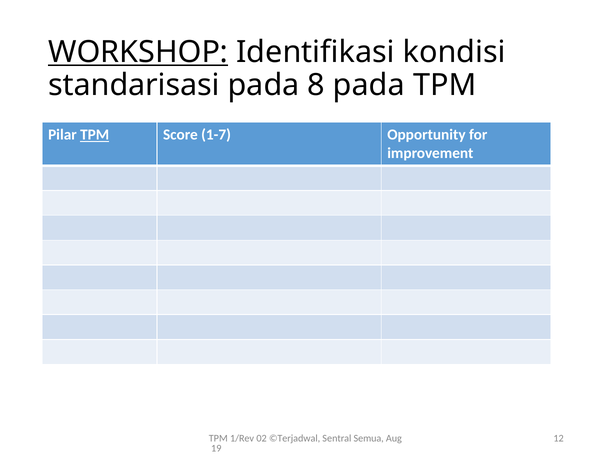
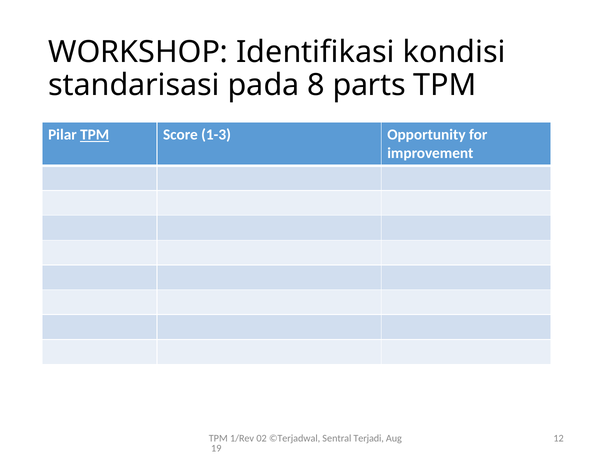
WORKSHOP underline: present -> none (138, 52)
8 pada: pada -> parts (369, 85)
1-7: 1-7 -> 1-3 (216, 135)
Semua: Semua -> Terjadi (369, 438)
